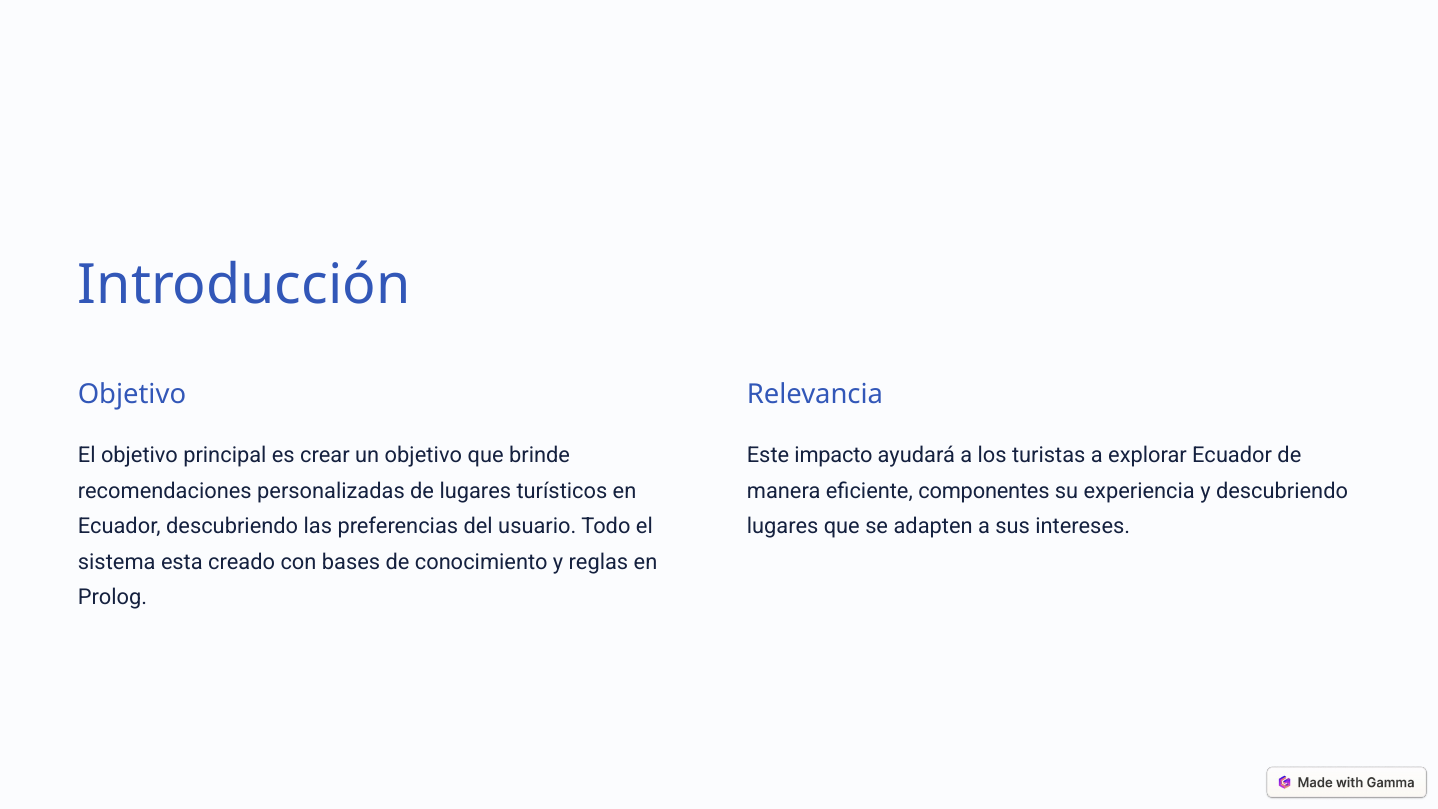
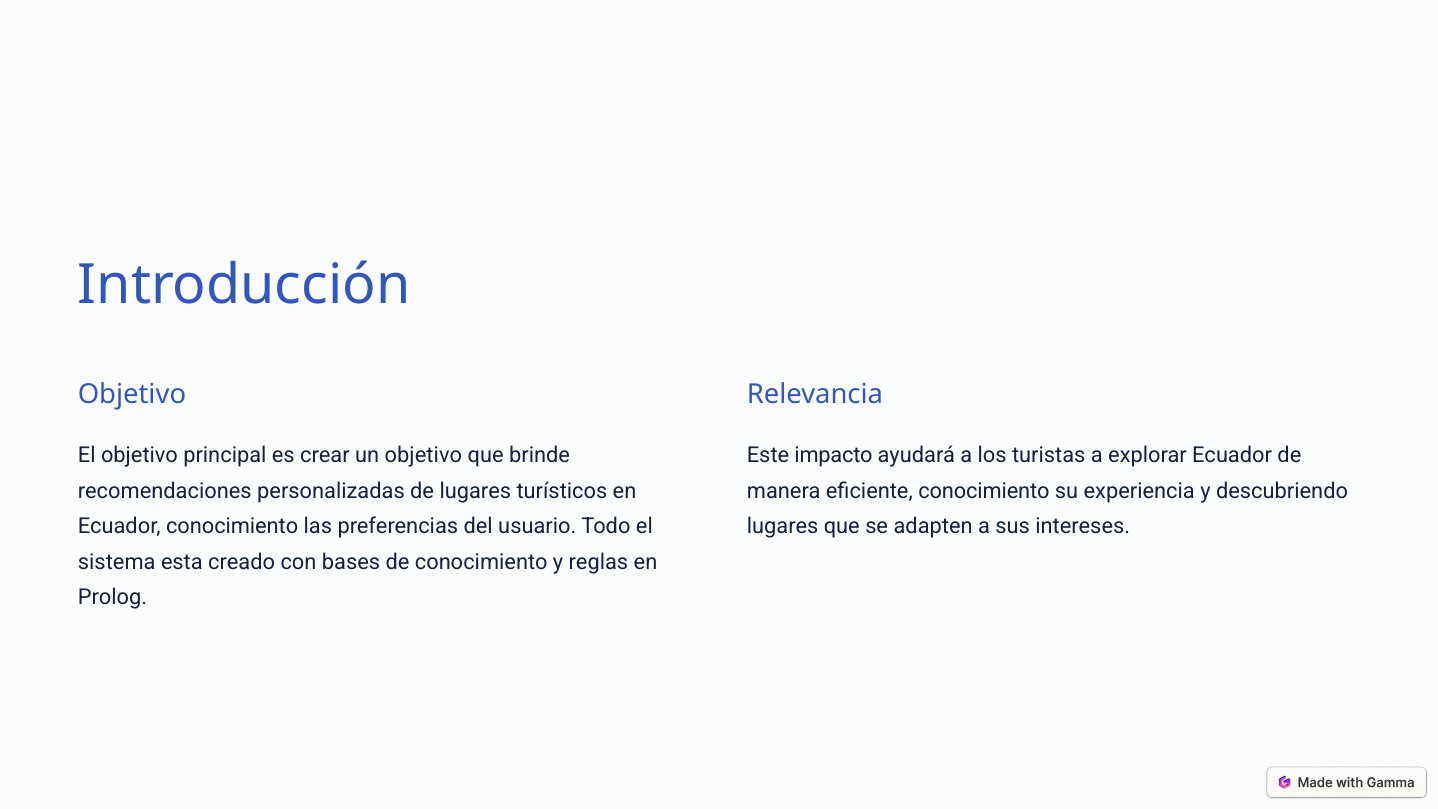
eficiente componentes: componentes -> conocimiento (984, 491)
Ecuador descubriendo: descubriendo -> conocimiento (232, 526)
